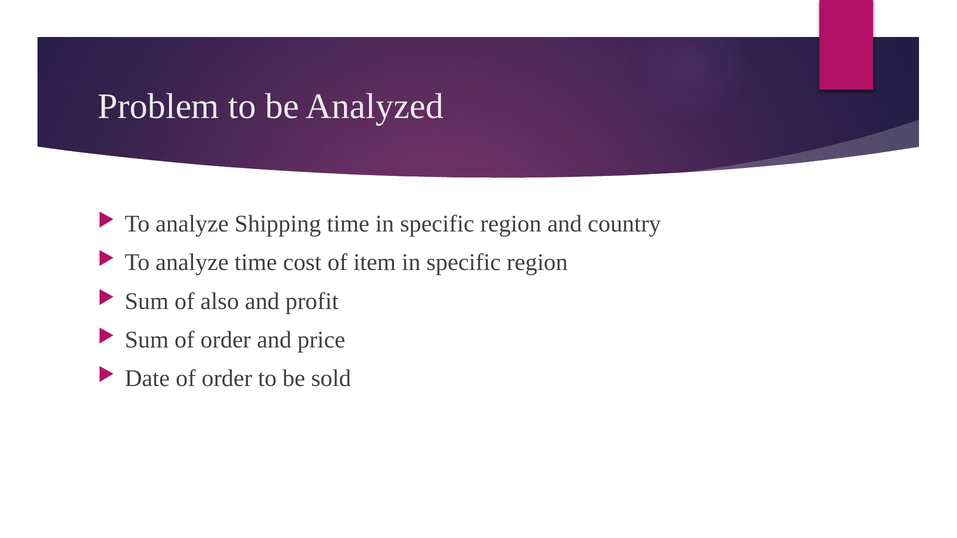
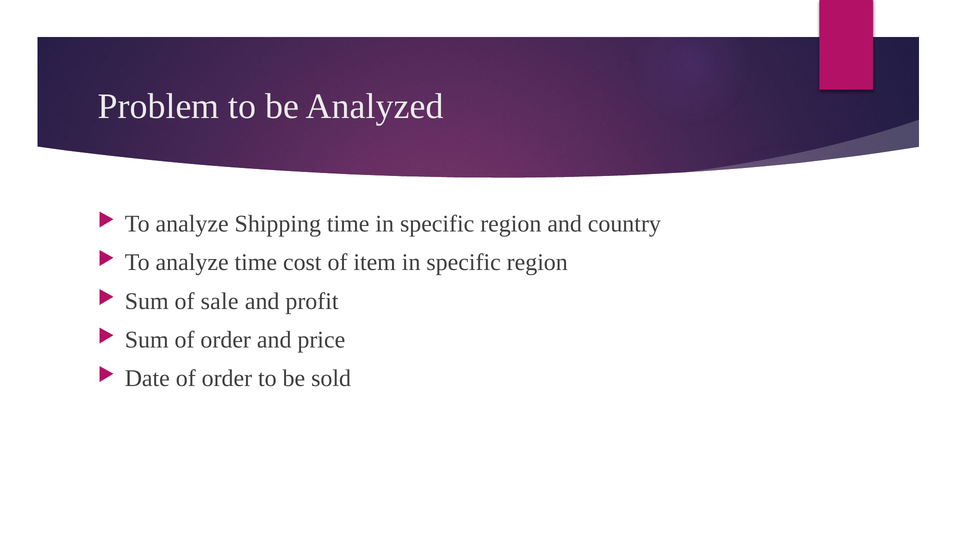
also: also -> sale (220, 301)
